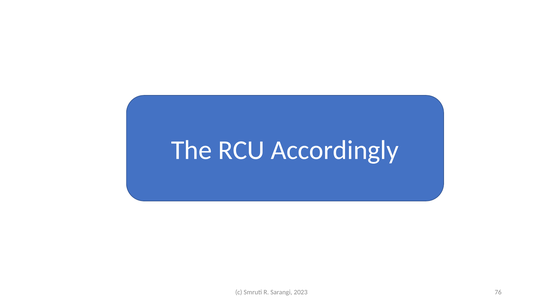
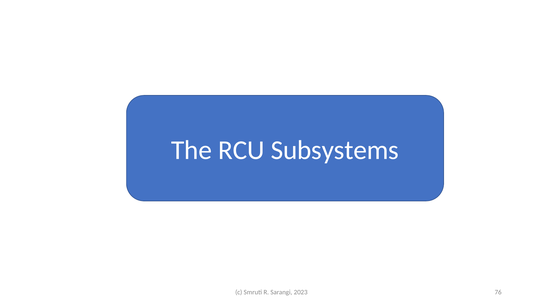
Accordingly: Accordingly -> Subsystems (335, 150)
